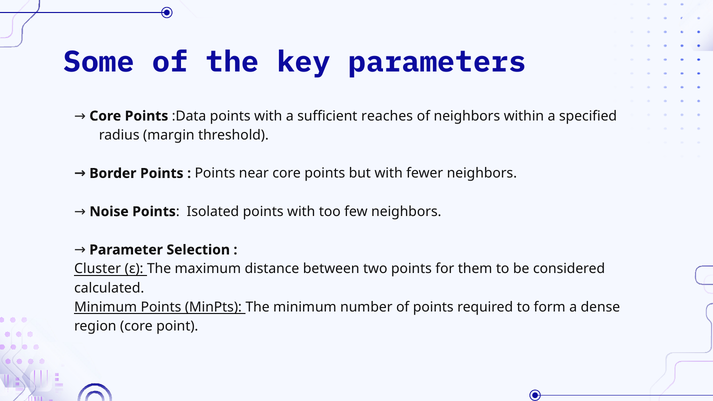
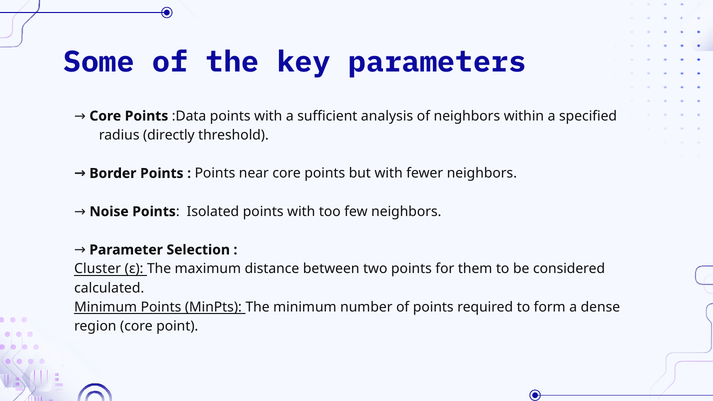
reaches: reaches -> analysis (387, 116)
margin: margin -> directly (169, 135)
